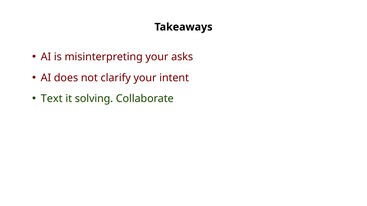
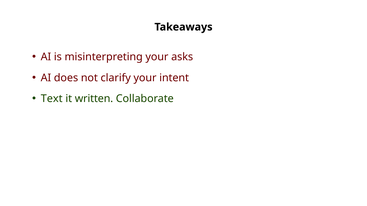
solving: solving -> written (94, 99)
